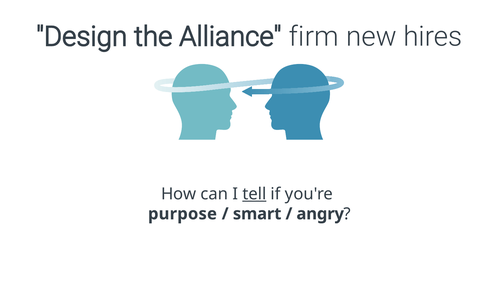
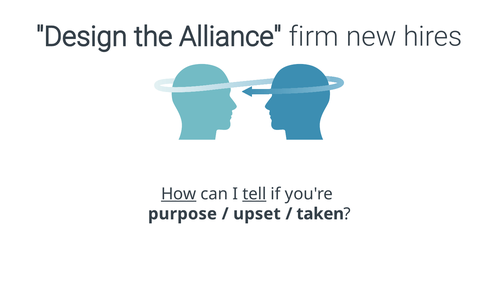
How underline: none -> present (179, 194)
smart: smart -> upset (257, 214)
angry: angry -> taken (320, 214)
